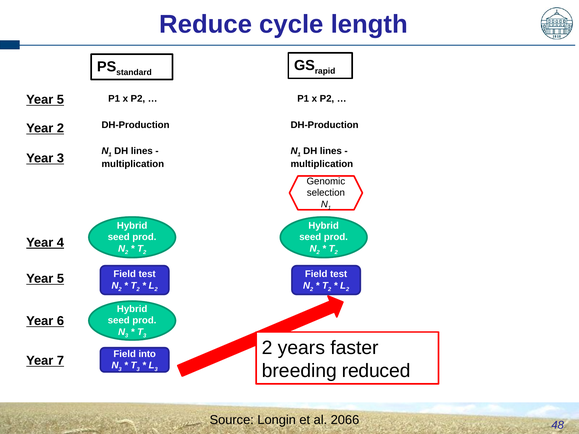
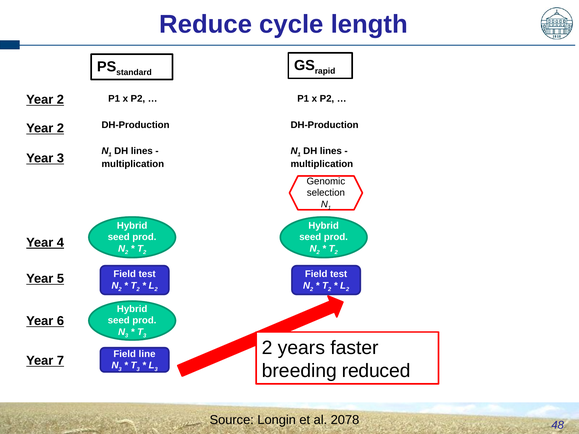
5: 5 -> 2 (60, 100)
into: into -> line (147, 354)
2066: 2066 -> 2078 (345, 420)
